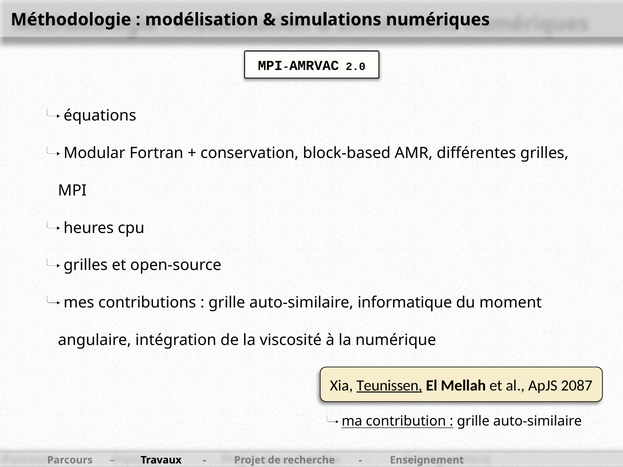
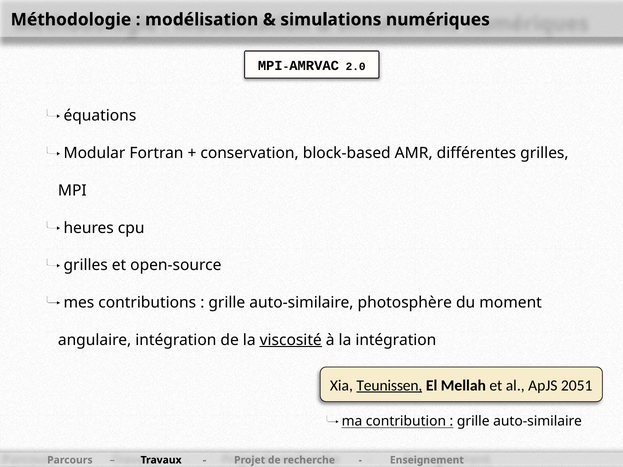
informatique: informatique -> photosphère (405, 303)
viscosité underline: none -> present (291, 340)
la numérique: numérique -> intégration (396, 340)
2087: 2087 -> 2051 (577, 386)
